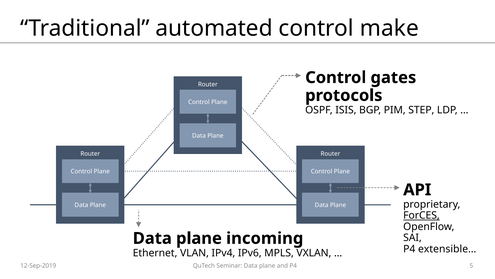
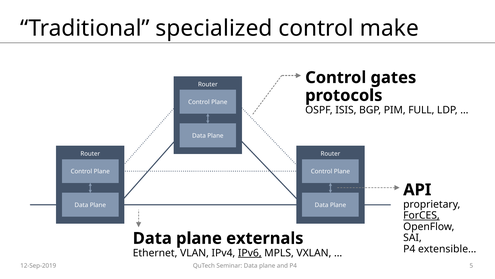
automated: automated -> specialized (214, 28)
STEP: STEP -> FULL (421, 110)
incoming: incoming -> externals (265, 238)
IPv6 underline: none -> present (250, 252)
